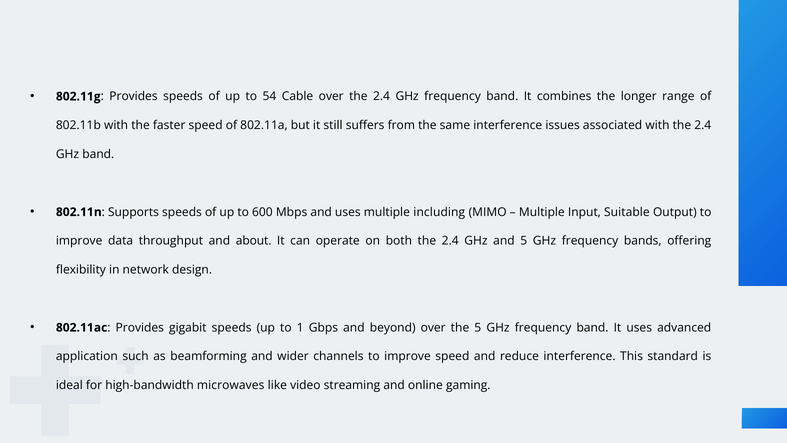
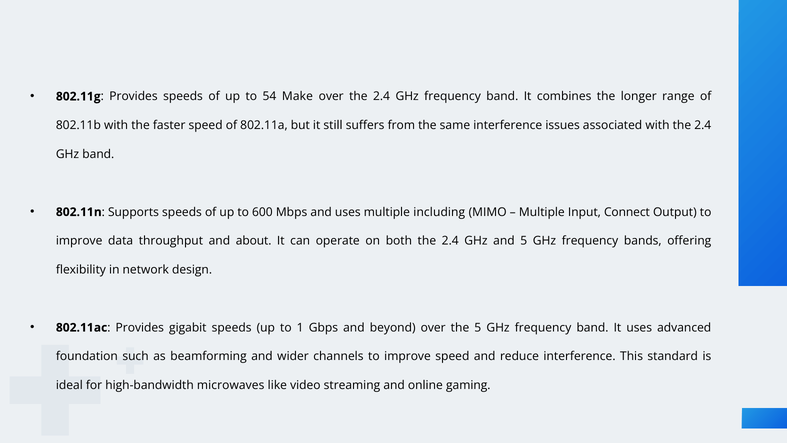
Cable: Cable -> Make (297, 96)
Suitable: Suitable -> Connect (627, 212)
application: application -> foundation (87, 356)
